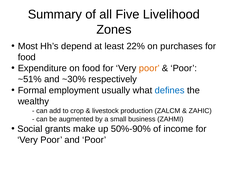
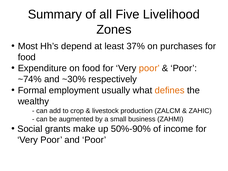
22%: 22% -> 37% (136, 46)
~51%: ~51% -> ~74% (30, 79)
defines colour: blue -> orange (170, 90)
